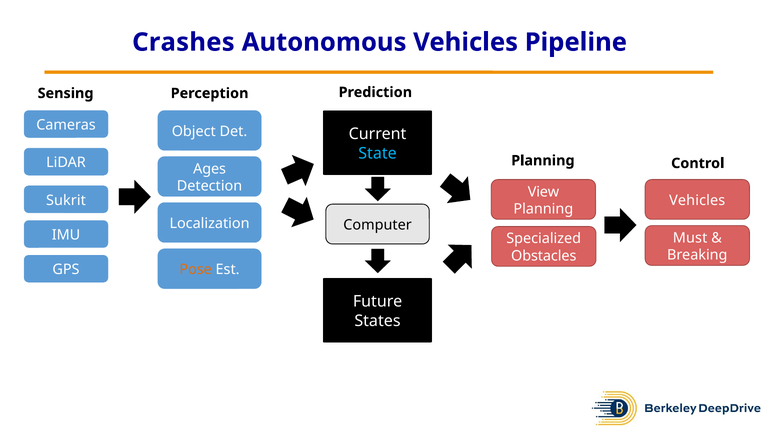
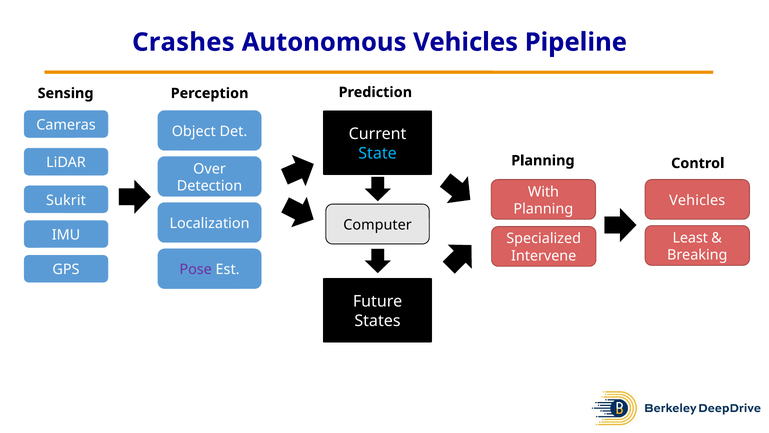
Ages: Ages -> Over (210, 169)
View: View -> With (543, 192)
Must: Must -> Least (690, 238)
Obstacles: Obstacles -> Intervene (544, 256)
Pose colour: orange -> purple (196, 269)
